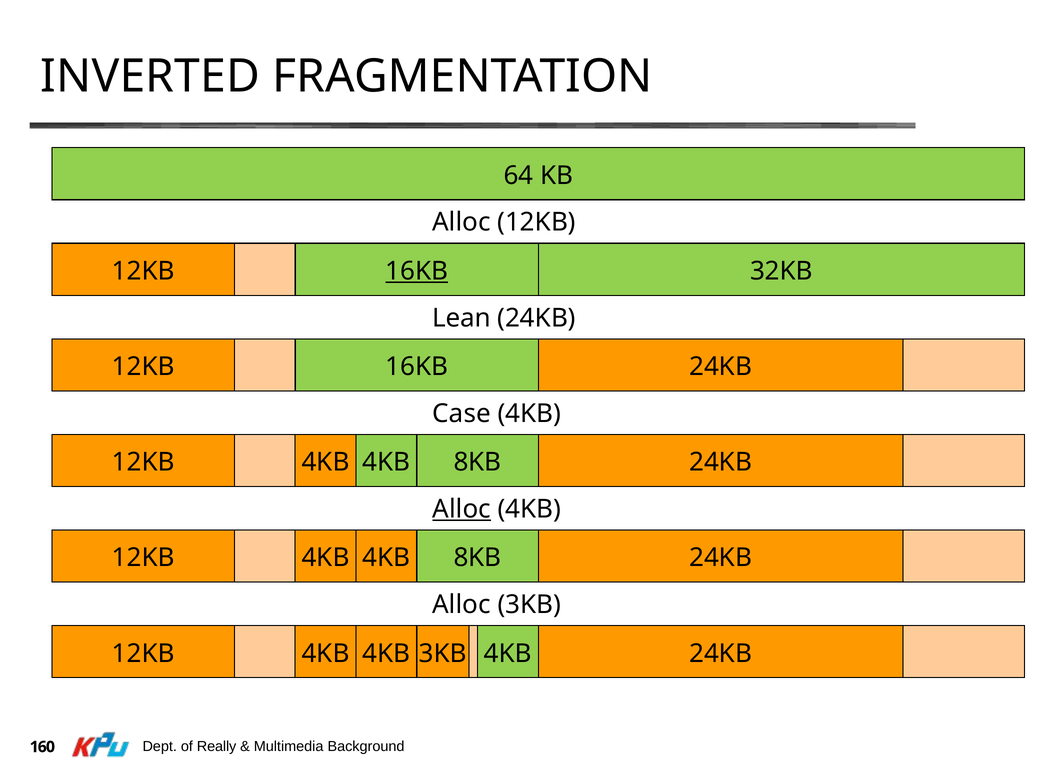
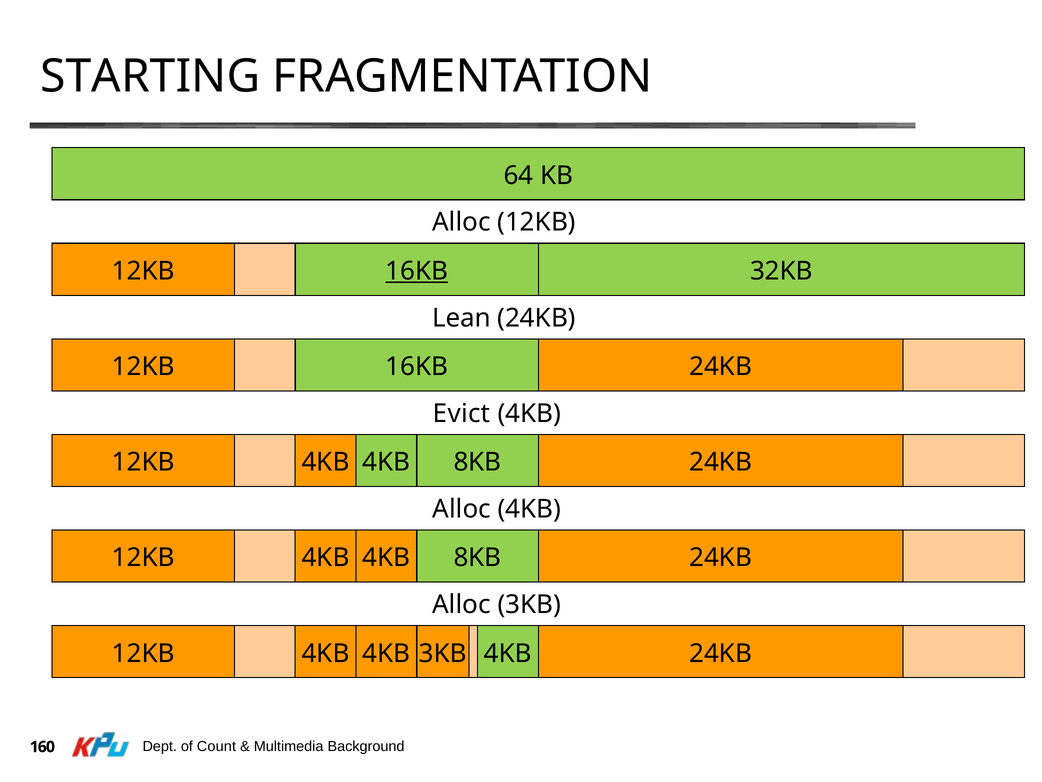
INVERTED: INVERTED -> STARTING (150, 76)
Case: Case -> Evict (461, 413)
Alloc underline: present -> none (462, 509)
Really: Really -> Count (216, 746)
